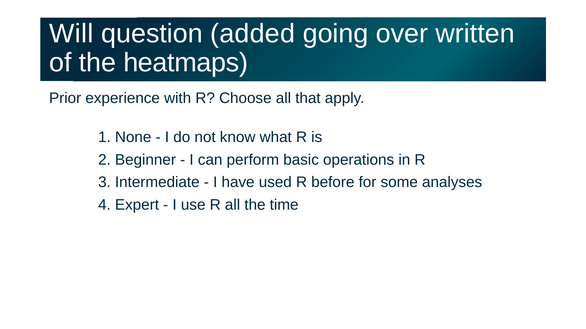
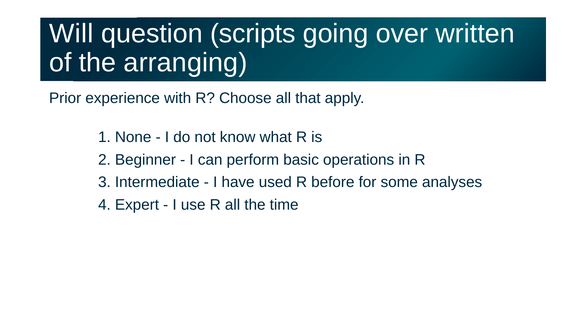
added: added -> scripts (253, 34)
heatmaps: heatmaps -> arranging (185, 63)
